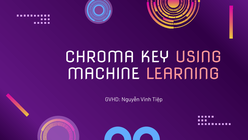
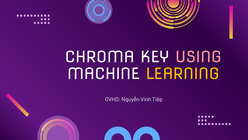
LEARNING colour: pink -> yellow (183, 74)
